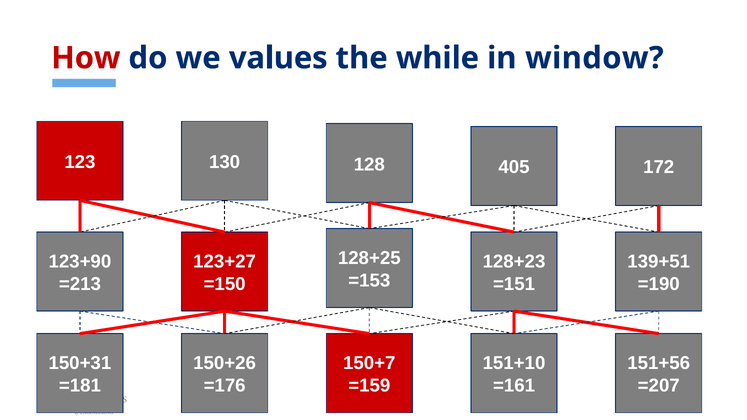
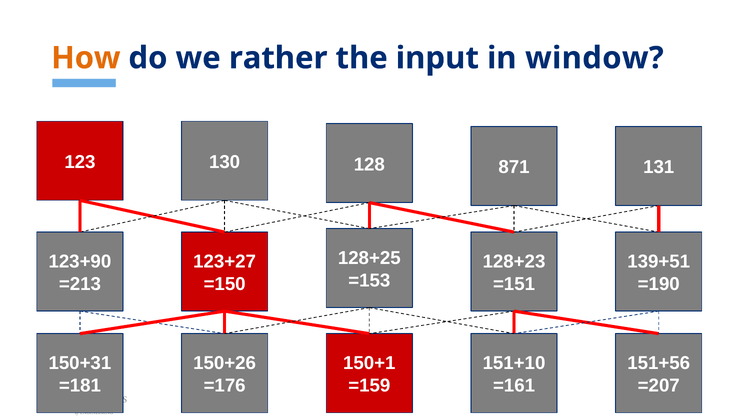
How colour: red -> orange (86, 58)
values: values -> rather (278, 58)
while: while -> input (437, 58)
405: 405 -> 871 (514, 167)
172: 172 -> 131 (659, 167)
150+7: 150+7 -> 150+1 (369, 363)
